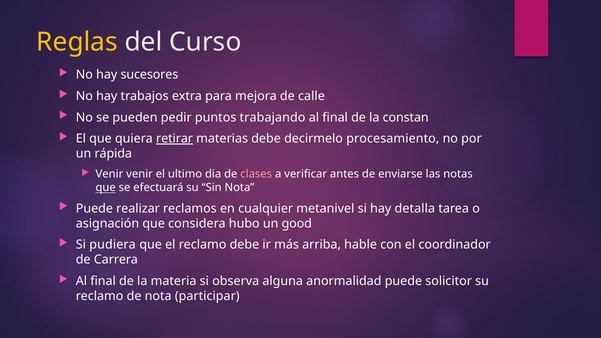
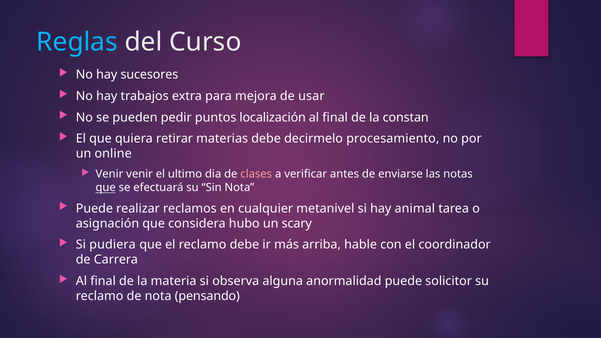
Reglas colour: yellow -> light blue (77, 42)
calle: calle -> usar (311, 96)
trabajando: trabajando -> localización (273, 117)
retirar underline: present -> none (175, 139)
rápida: rápida -> online (113, 154)
detalla: detalla -> animal (415, 208)
good: good -> scary (297, 223)
participar: participar -> pensando (207, 296)
